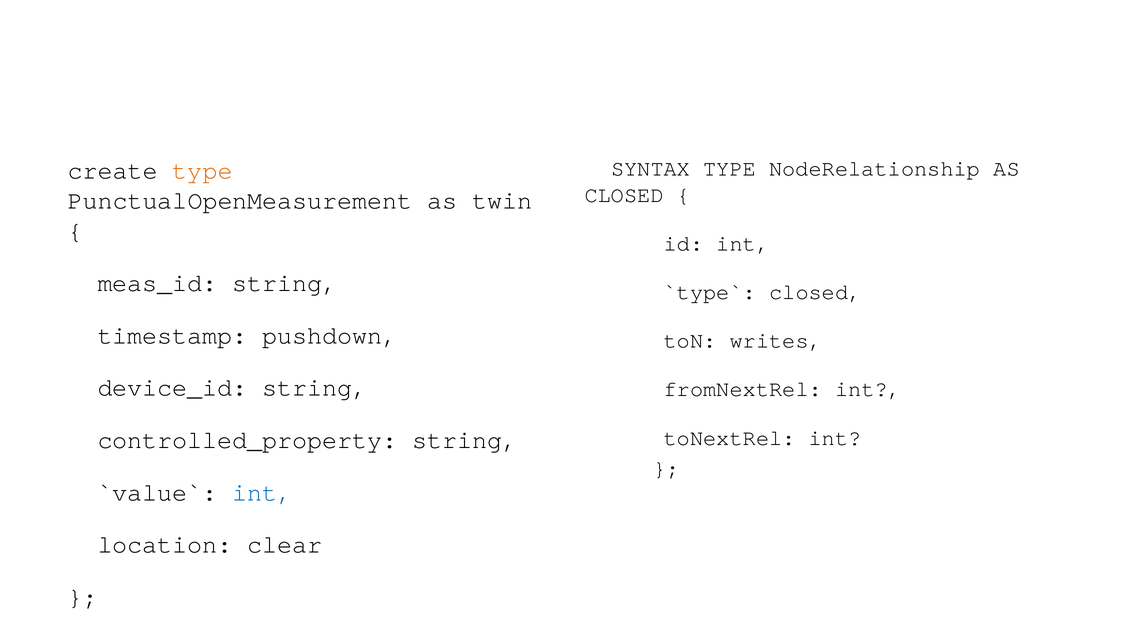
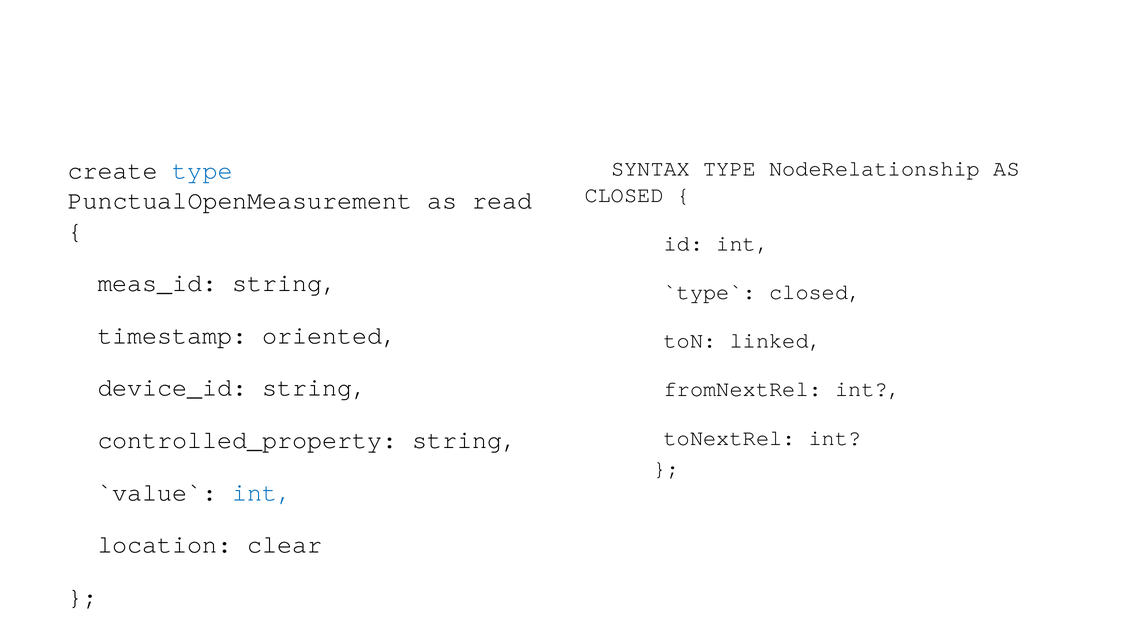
type colour: orange -> blue (203, 170)
twin: twin -> read (502, 201)
pushdown: pushdown -> oriented (330, 335)
writes: writes -> linked (776, 340)
